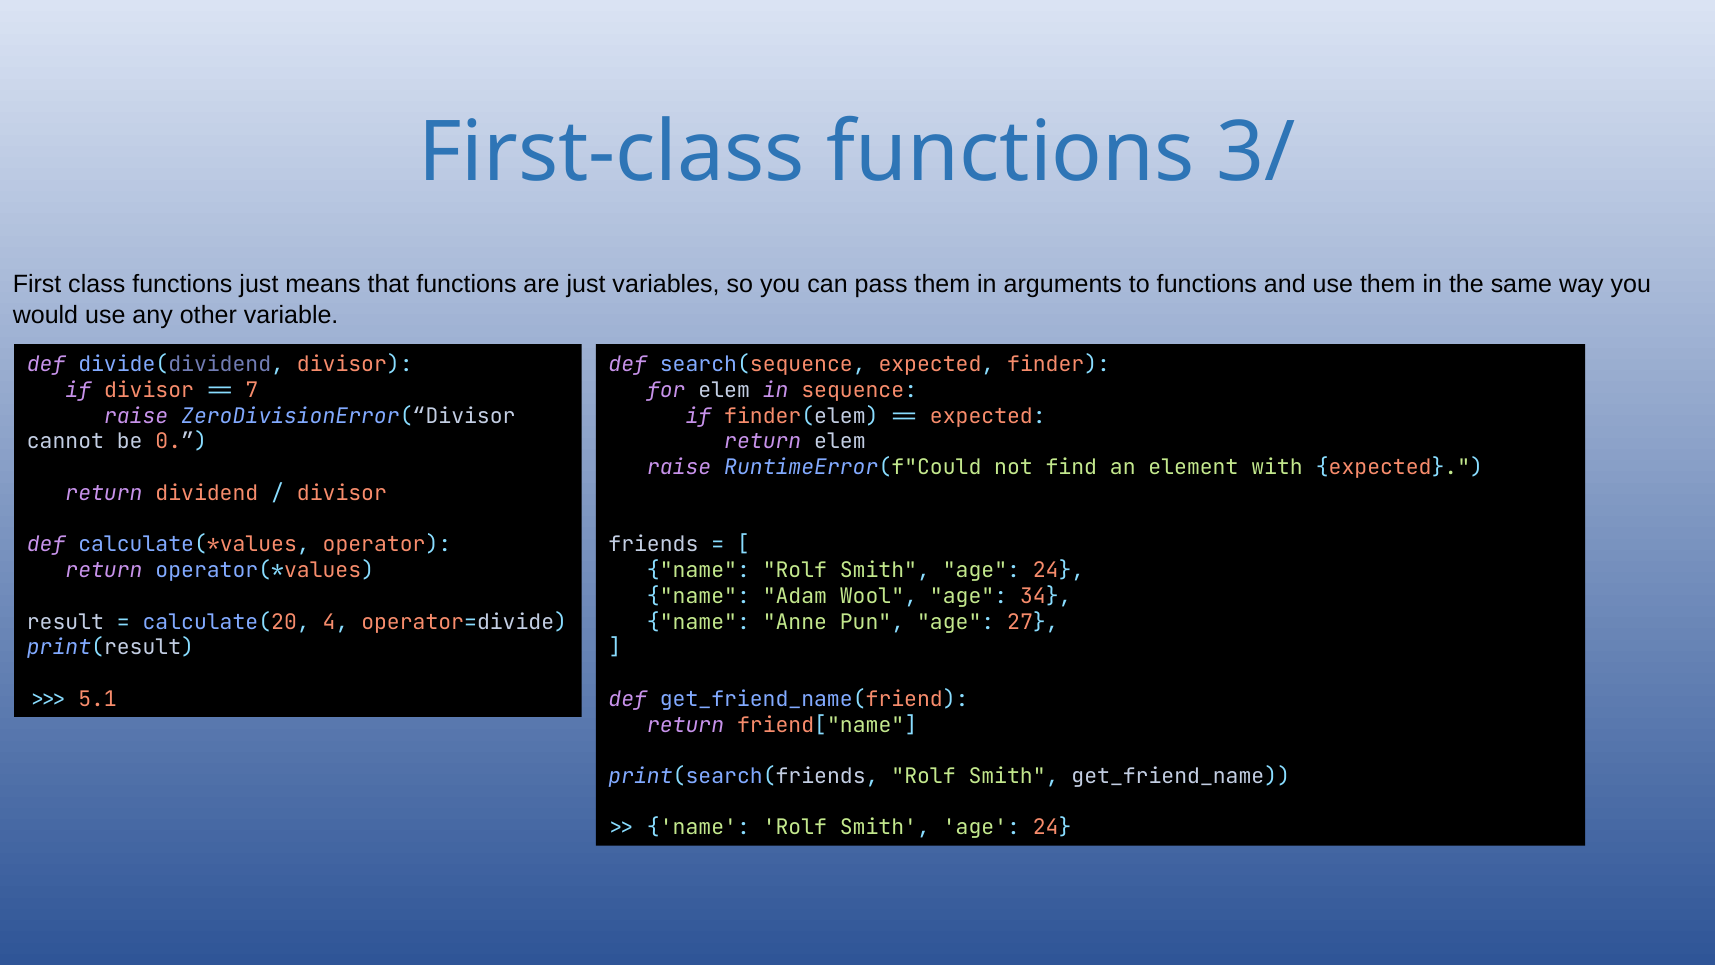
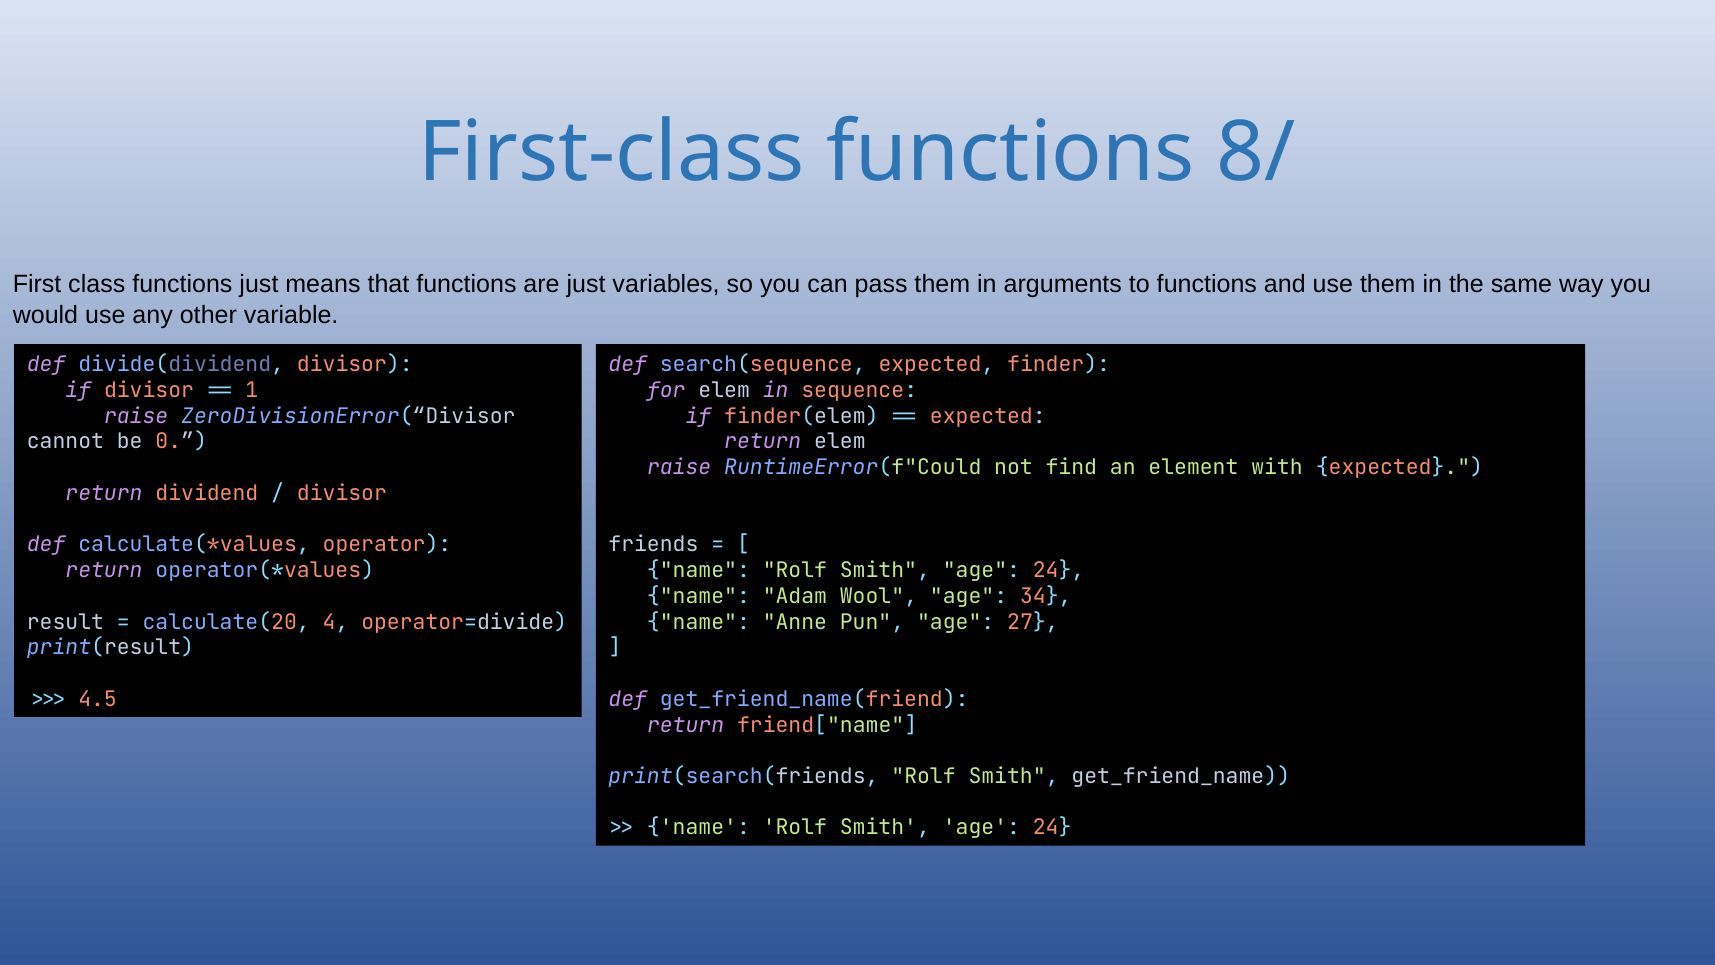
3/: 3/ -> 8/ (1256, 153)
7: 7 -> 1 (252, 390)
5.1: 5.1 -> 4.5 (98, 699)
